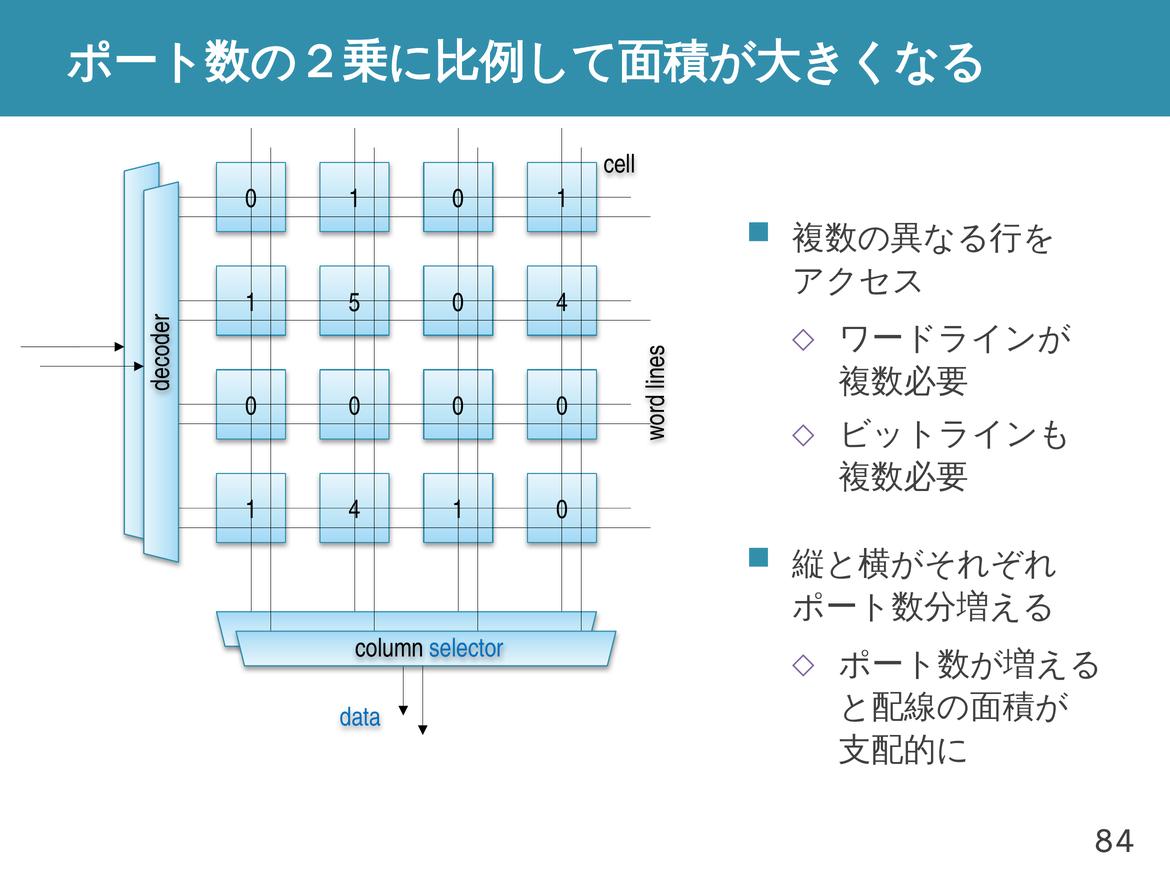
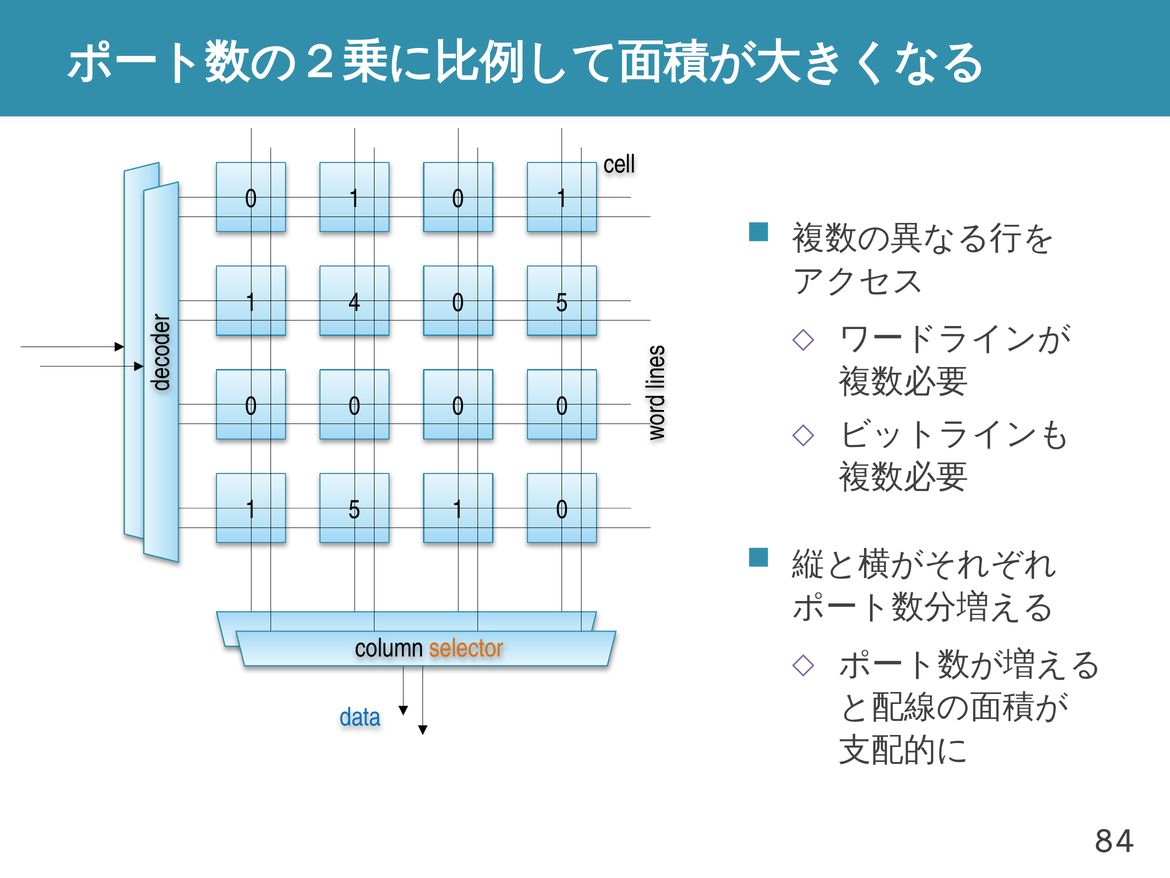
5: 5 -> 4 (355, 302)
0 4: 4 -> 5 (562, 302)
1 4: 4 -> 5 (355, 510)
selector colour: blue -> orange (466, 648)
